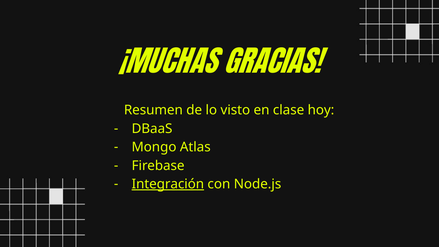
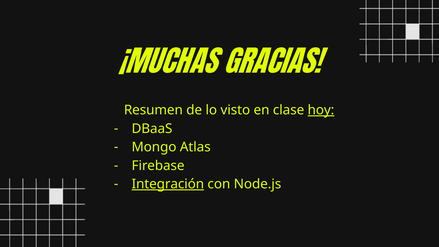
hoy underline: none -> present (321, 110)
